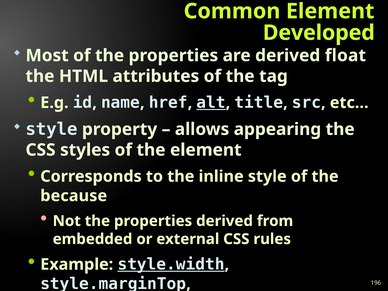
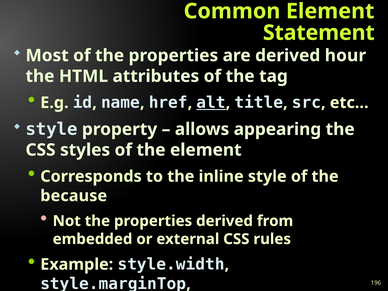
Developed: Developed -> Statement (319, 33)
float: float -> hour (345, 56)
style.width underline: present -> none (171, 264)
